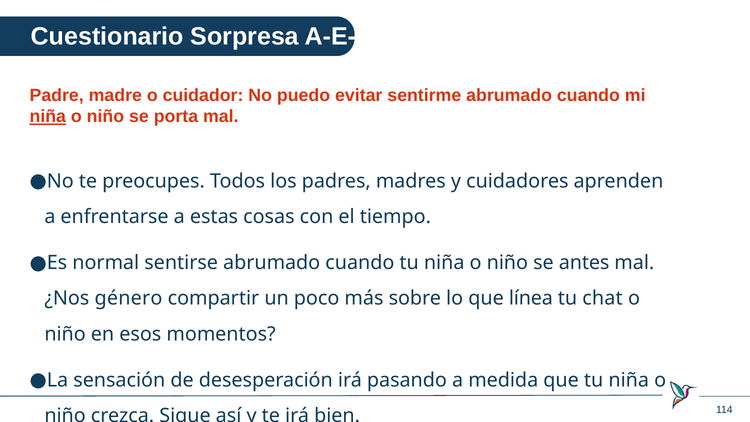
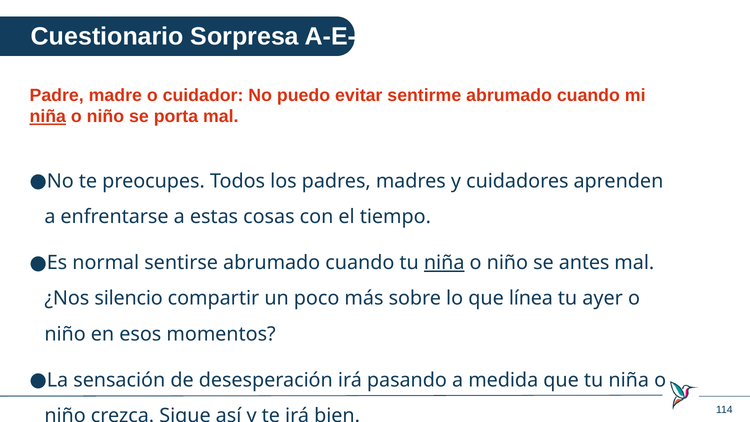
niña underline: none -> present (444, 263)
género: género -> silencio (129, 298)
chat: chat -> ayer (603, 298)
